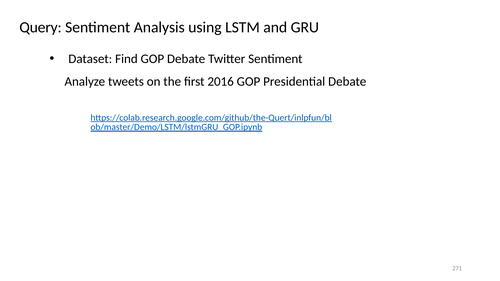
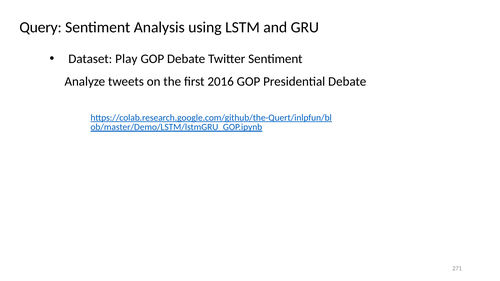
Find: Find -> Play (126, 59)
